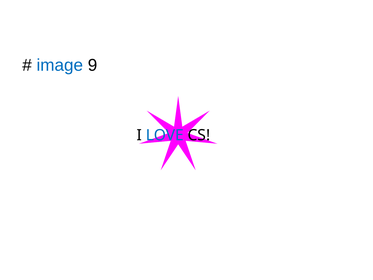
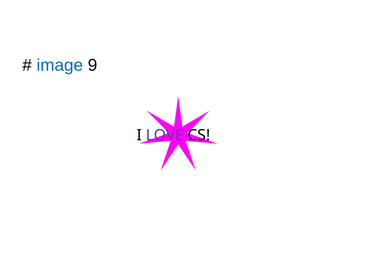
LOVE colour: blue -> purple (165, 135)
